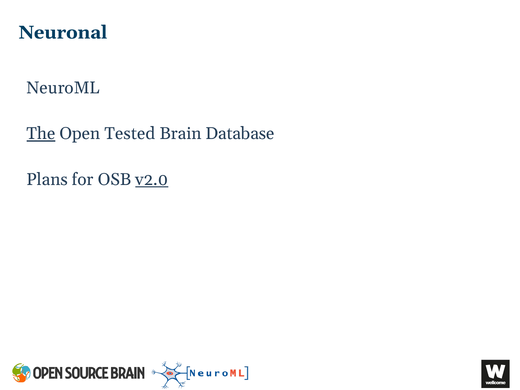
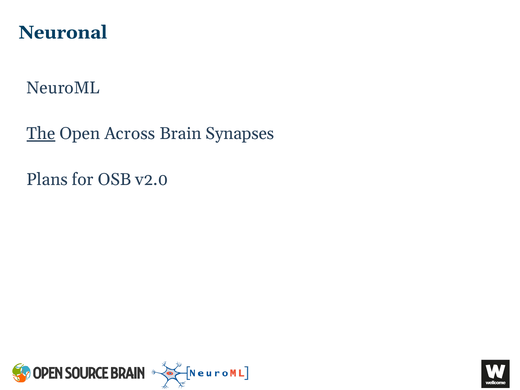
Tested: Tested -> Across (130, 134)
Database: Database -> Synapses (240, 134)
v2.0 underline: present -> none (152, 179)
